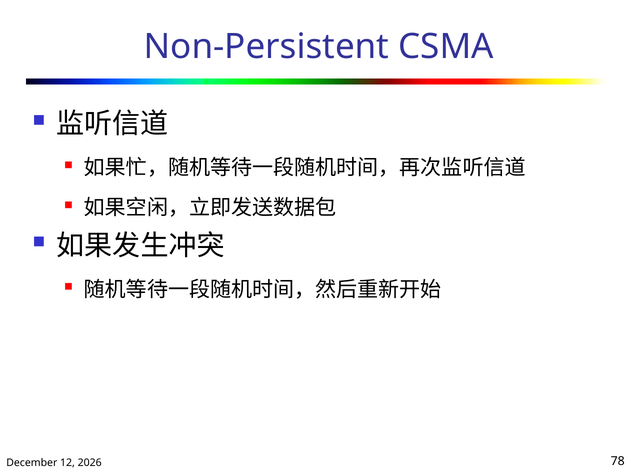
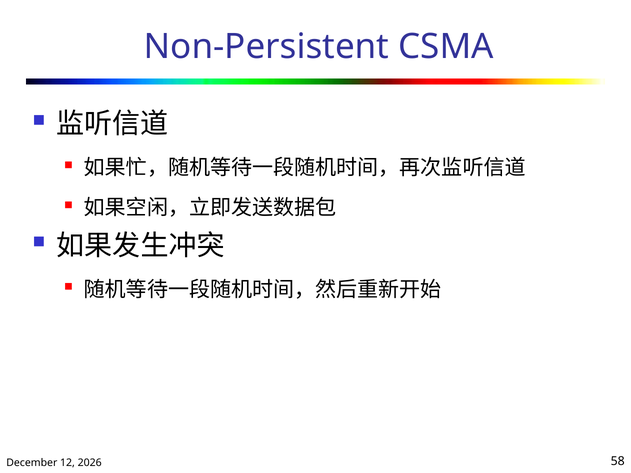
78: 78 -> 58 (618, 462)
